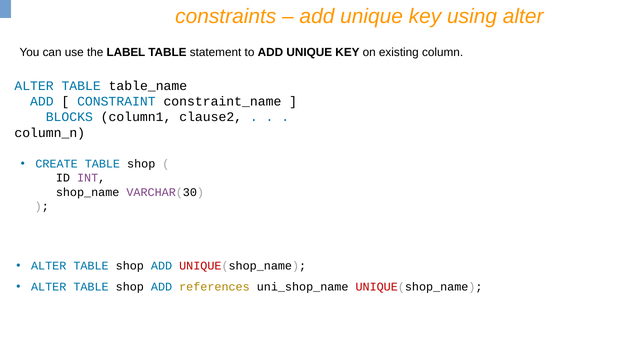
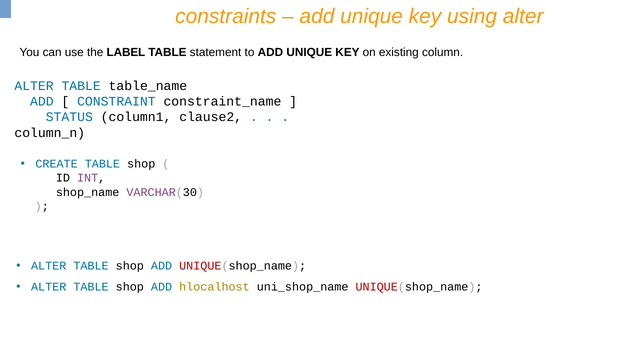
BLOCKS: BLOCKS -> STATUS (69, 117)
references: references -> hlocalhost (214, 288)
